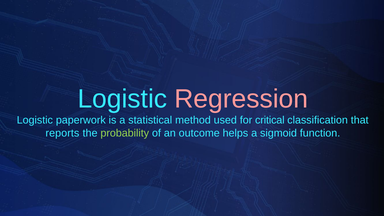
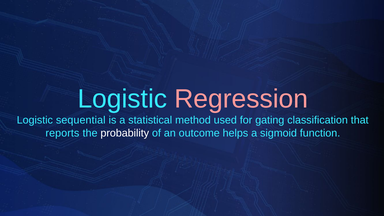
paperwork: paperwork -> sequential (81, 120)
critical: critical -> gating (270, 120)
probability colour: light green -> white (125, 133)
